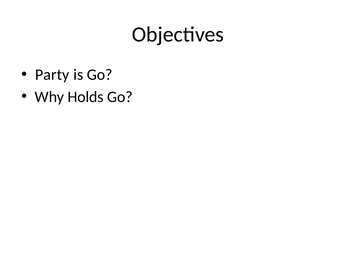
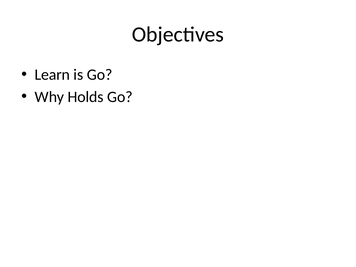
Party: Party -> Learn (52, 75)
